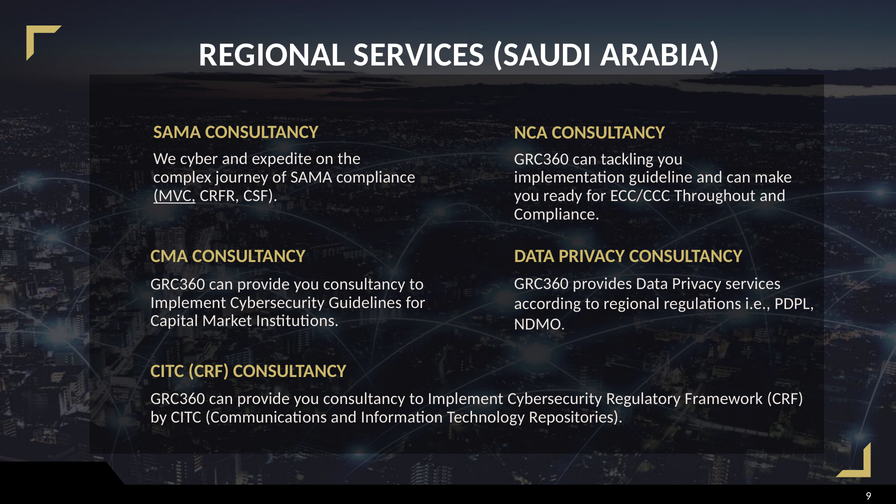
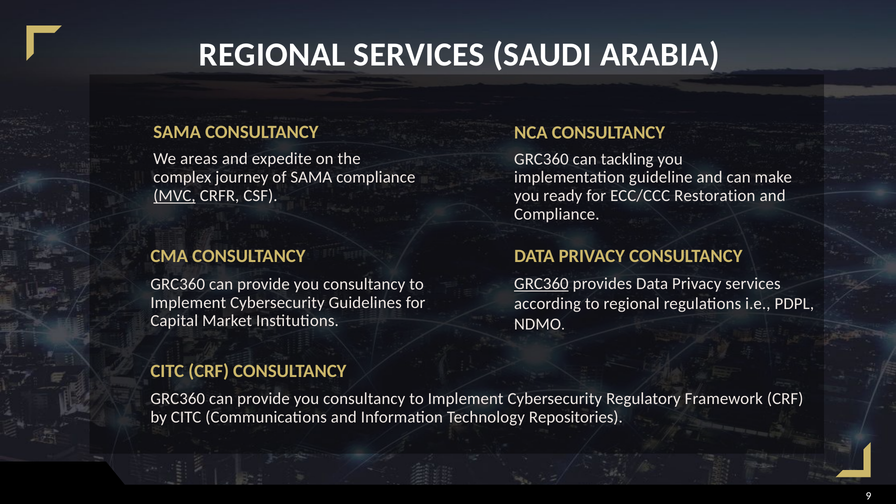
cyber: cyber -> areas (199, 159)
Throughout: Throughout -> Restoration (715, 196)
GRC360 underline: none -> present (541, 284)
